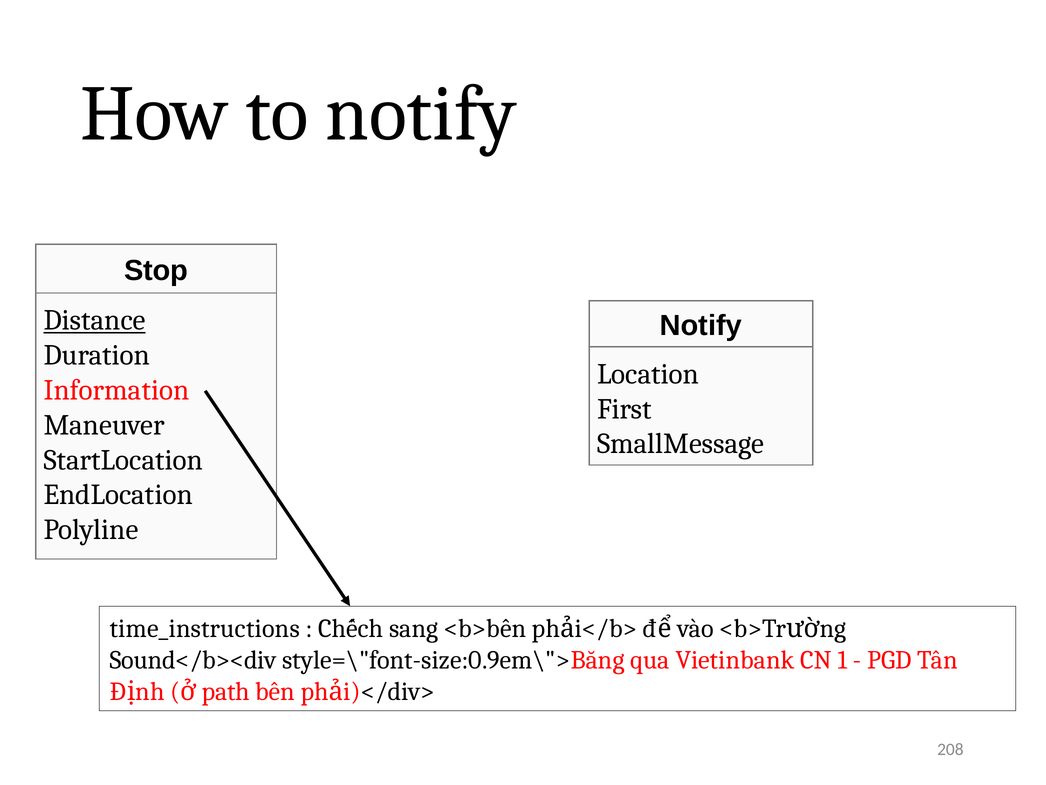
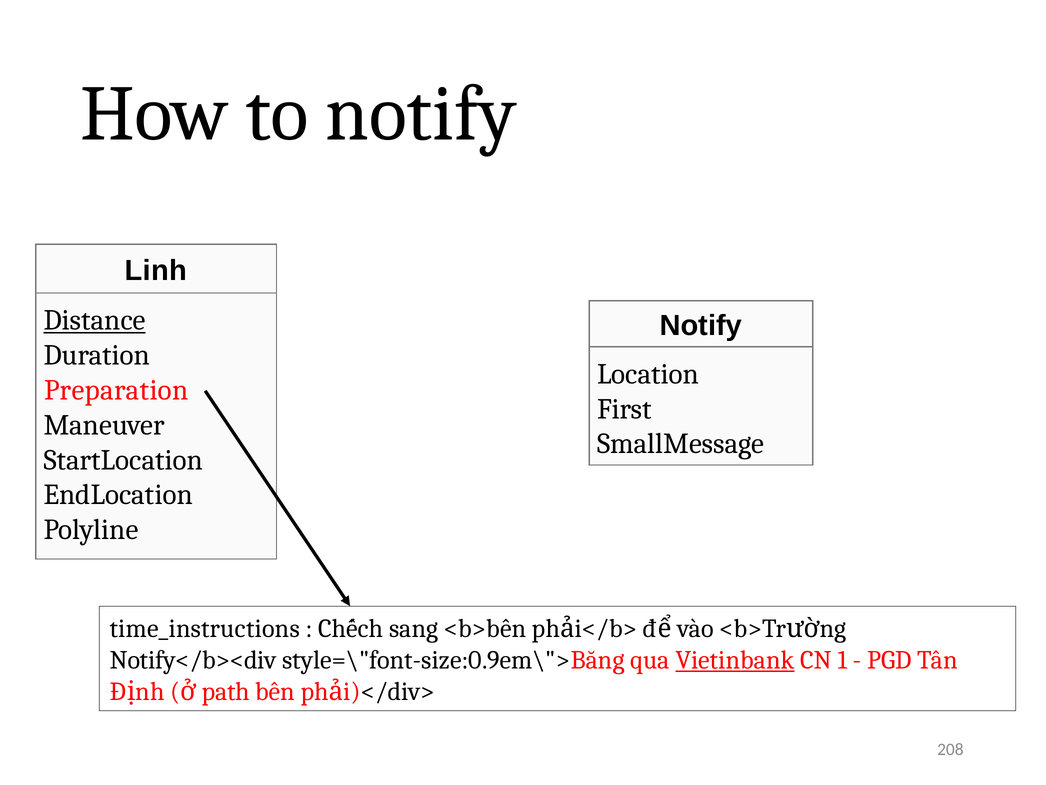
Stop: Stop -> Linh (156, 270)
Information: Information -> Preparation (116, 390)
Sound</b><div: Sound</b><div -> Notify</b><div (193, 660)
Vietinbank underline: none -> present (735, 660)
